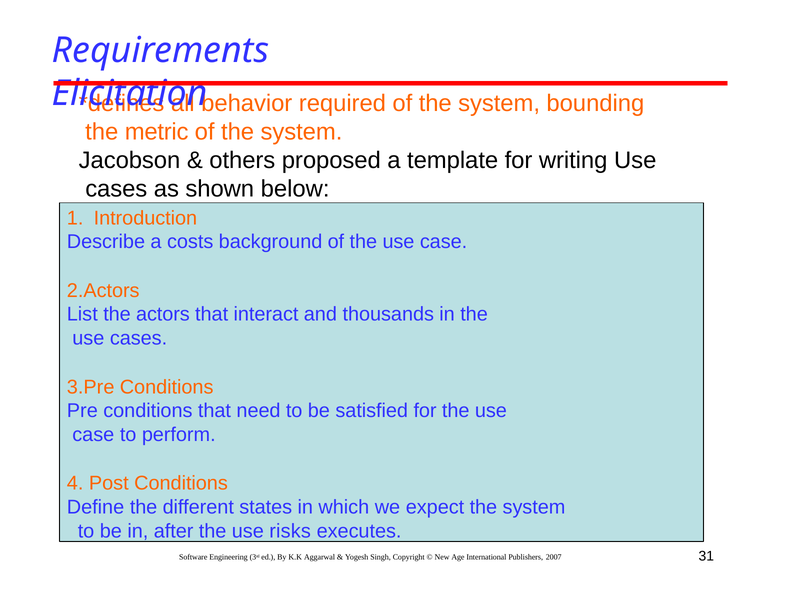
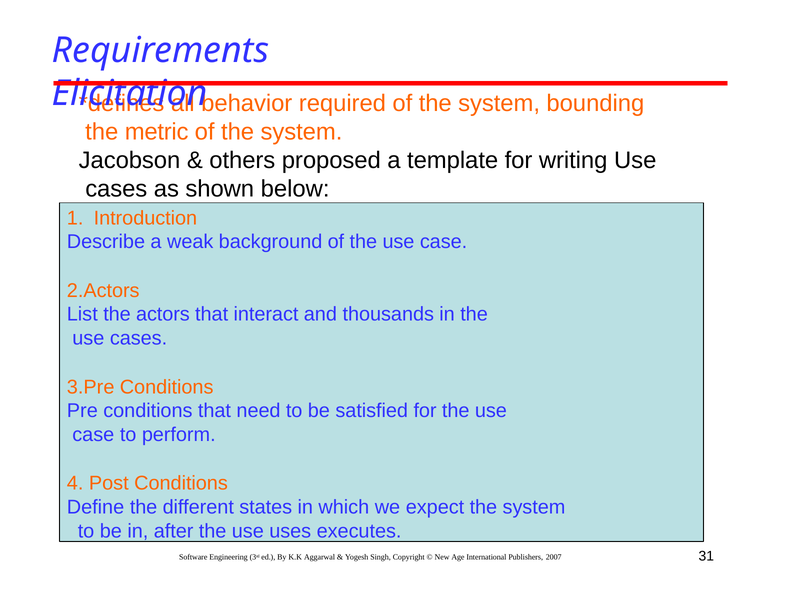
costs: costs -> weak (190, 242)
risks: risks -> uses (290, 531)
